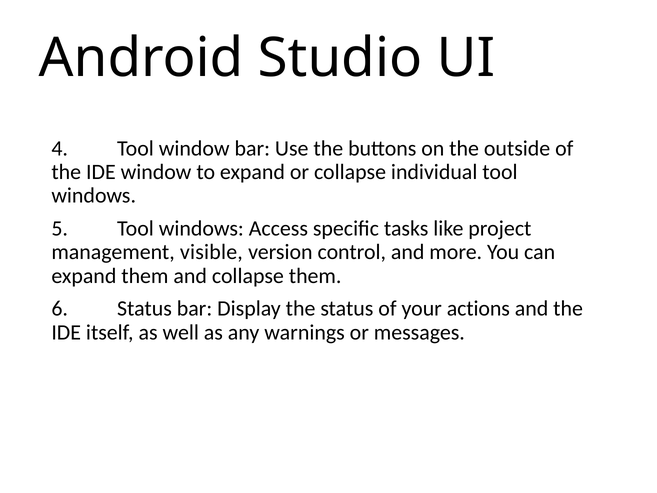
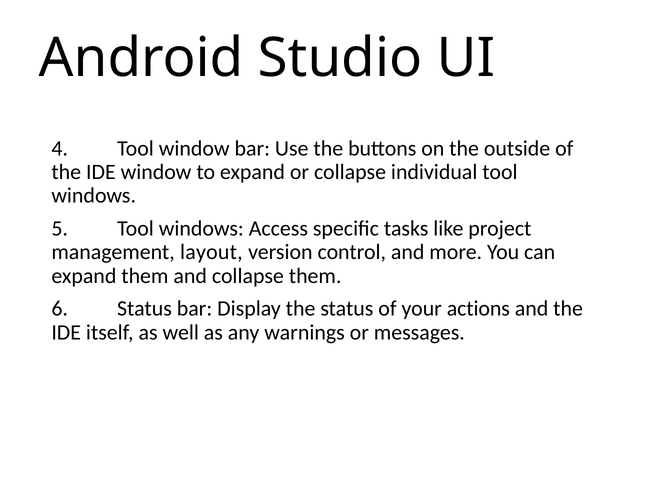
visible: visible -> layout (211, 252)
